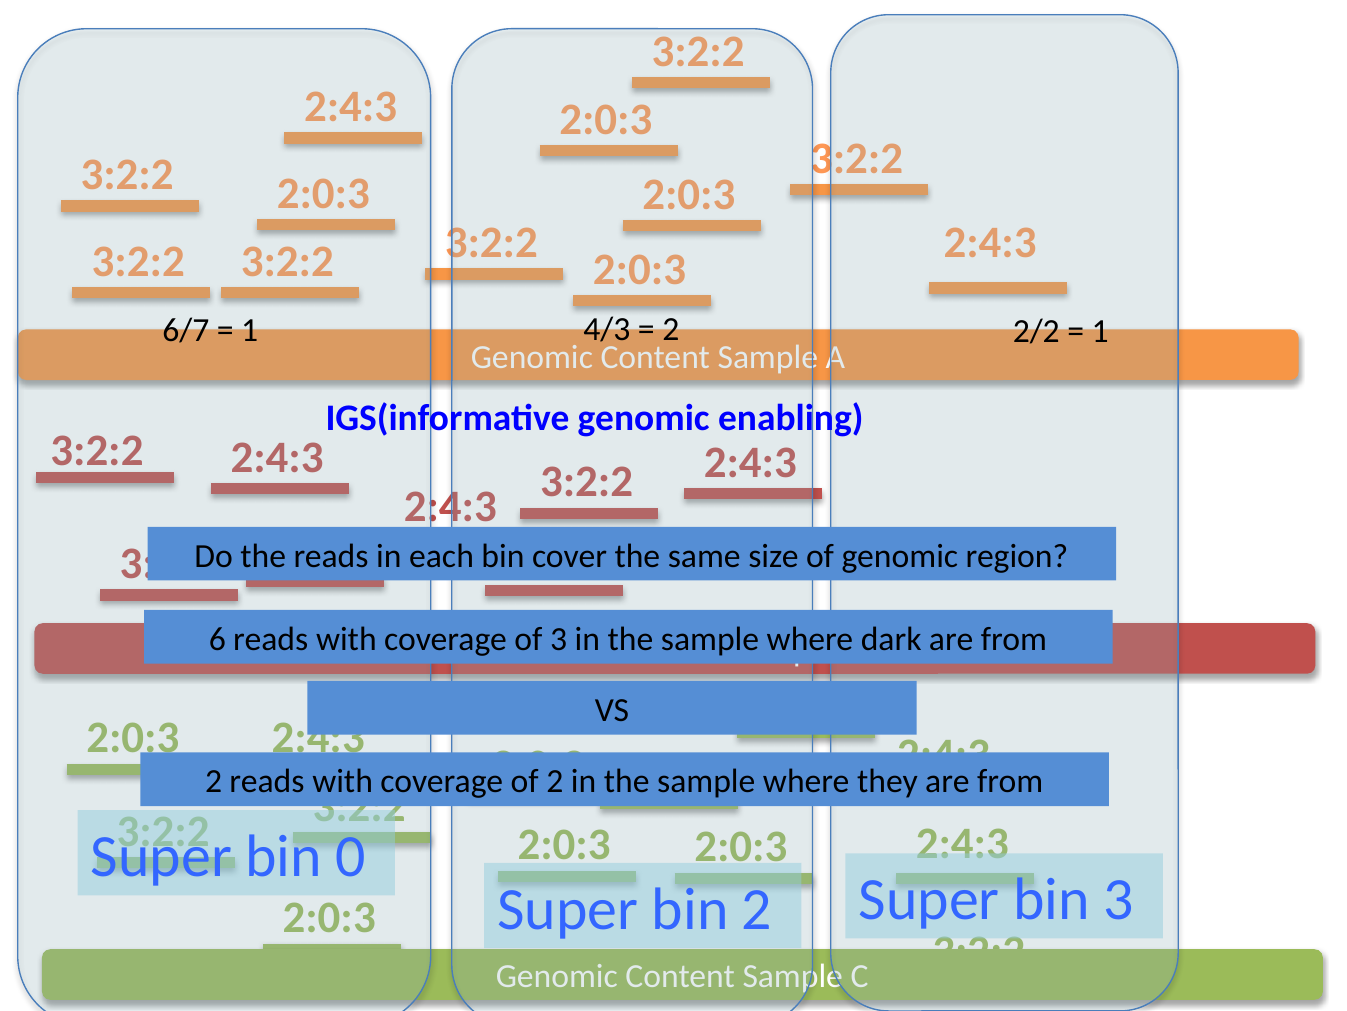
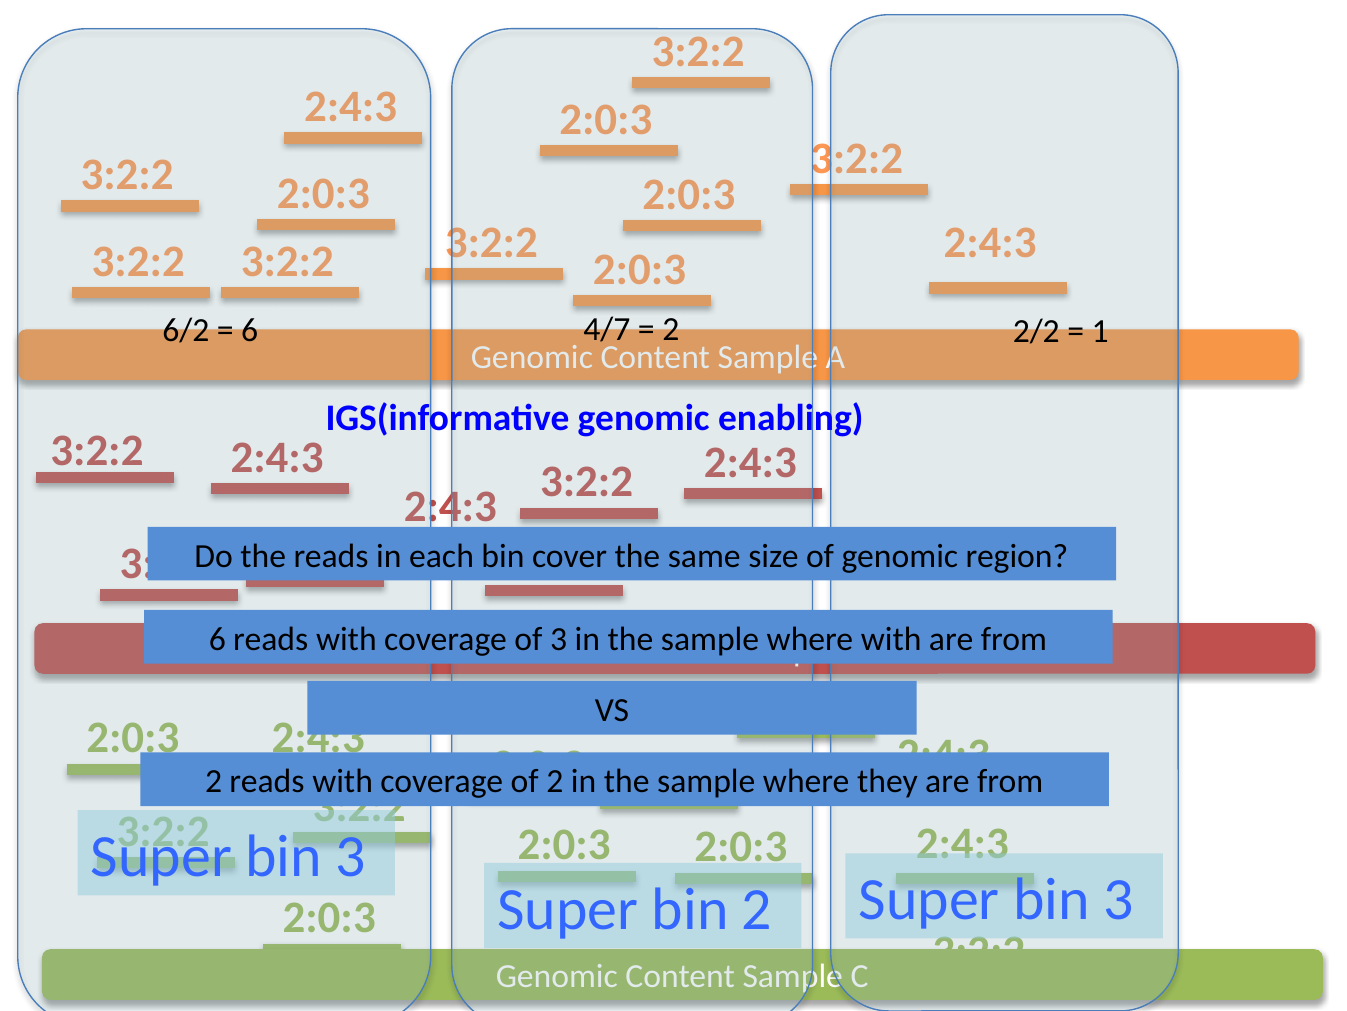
4/3: 4/3 -> 4/7 (607, 330)
6/7: 6/7 -> 6/2 (186, 330)
1: 1 -> 6 (250, 330)
dark: dark -> with (891, 639)
0: 0 -> 3 (351, 856)
